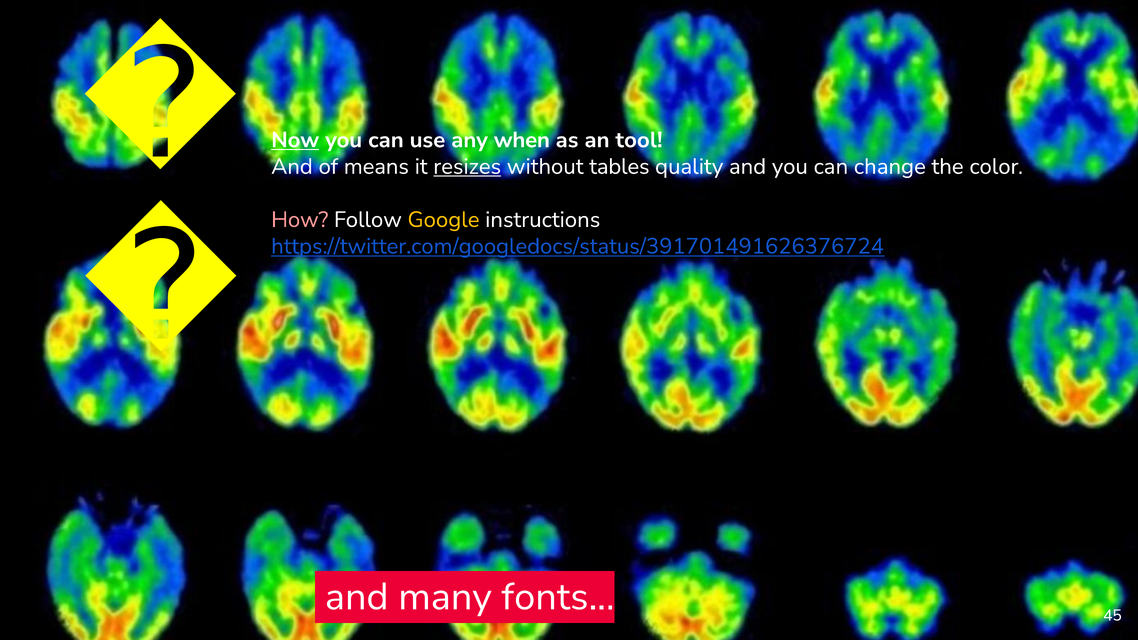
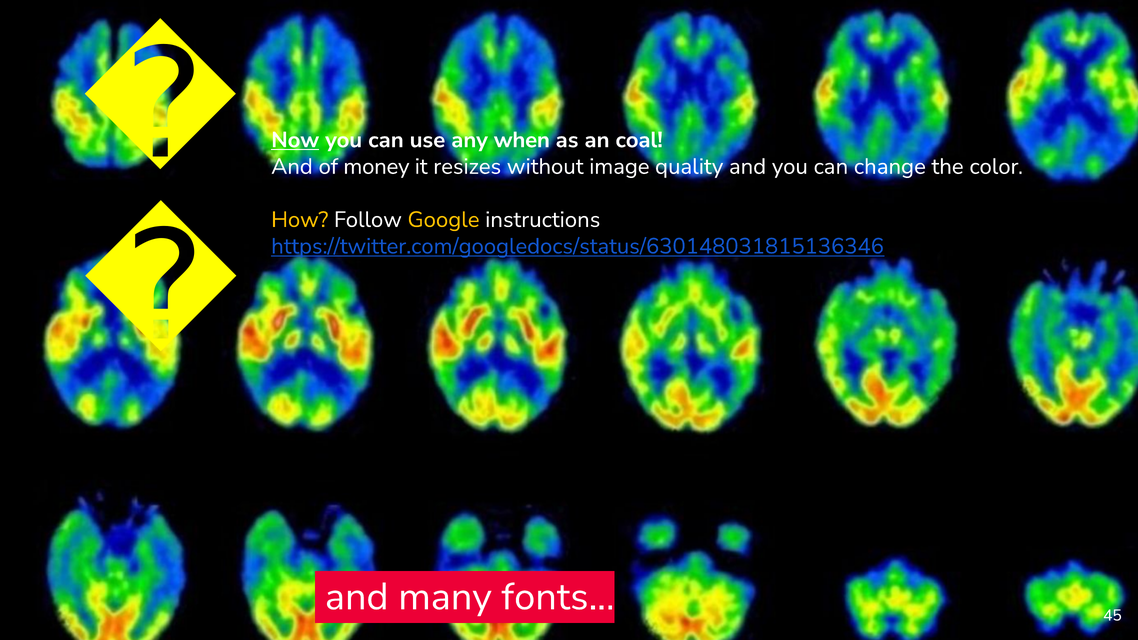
tool: tool -> coal (639, 140)
means: means -> money (376, 167)
resizes underline: present -> none (467, 167)
tables: tables -> image (619, 167)
How colour: pink -> yellow (300, 220)
https://twitter.com/googledocs/status/391701491626376724: https://twitter.com/googledocs/status/391701491626376724 -> https://twitter.com/googledocs/status/630148031815136346 (578, 246)
